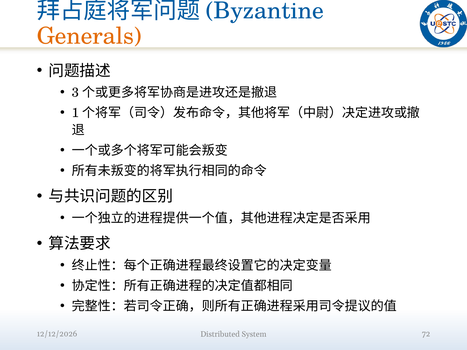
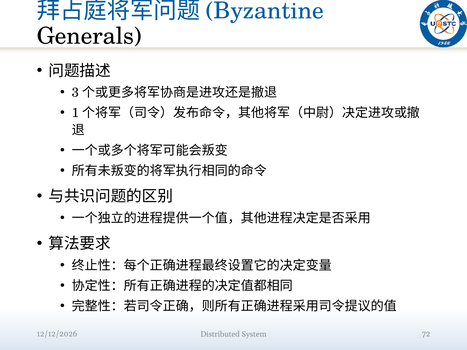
Generals colour: orange -> black (89, 36)
